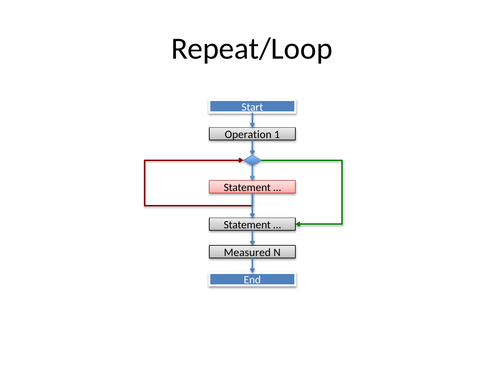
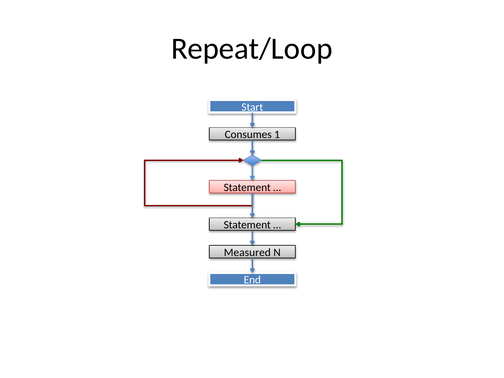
Operation: Operation -> Consumes (248, 135)
